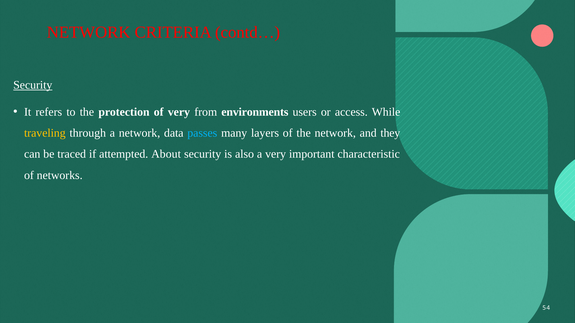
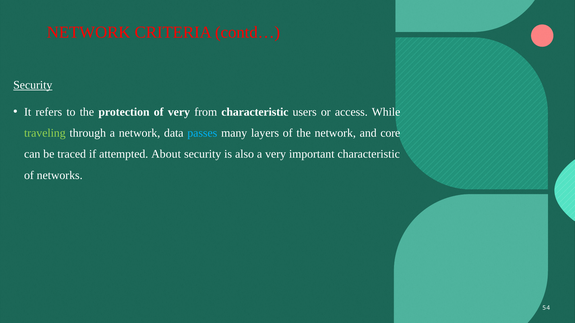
from environments: environments -> characteristic (255, 112)
traveling colour: yellow -> light green (45, 133)
they: they -> core (390, 133)
